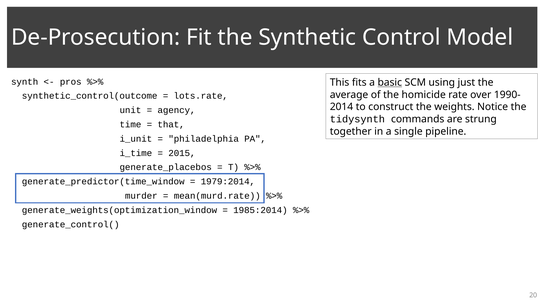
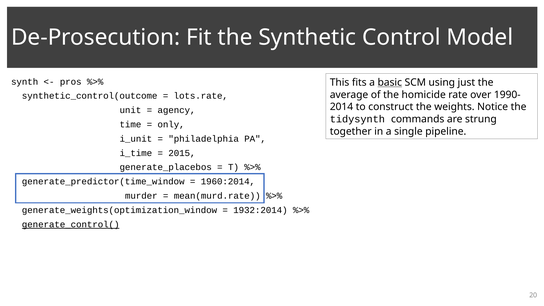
that: that -> only (171, 125)
1979:2014: 1979:2014 -> 1960:2014 (228, 182)
1985:2014: 1985:2014 -> 1932:2014 (260, 210)
generate_control( underline: none -> present (71, 224)
